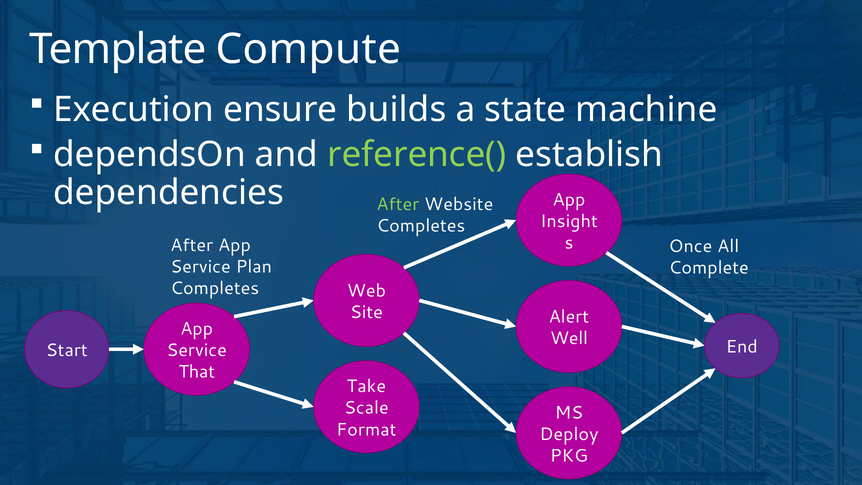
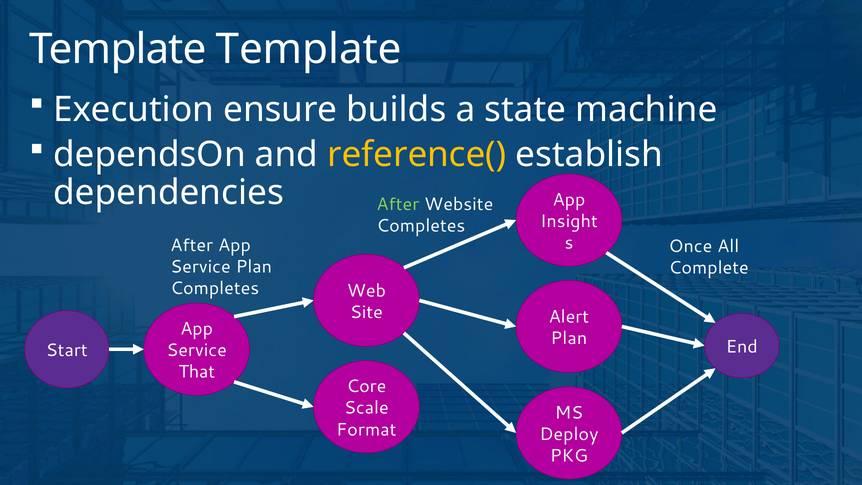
Template Compute: Compute -> Template (309, 49)
reference( colour: light green -> yellow (417, 154)
Well: Well -> Plan (569, 338)
Take: Take -> Core (366, 386)
